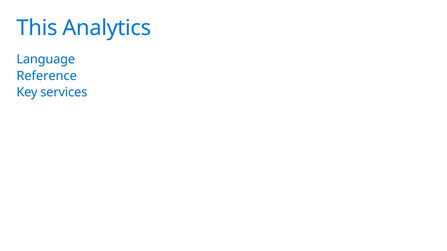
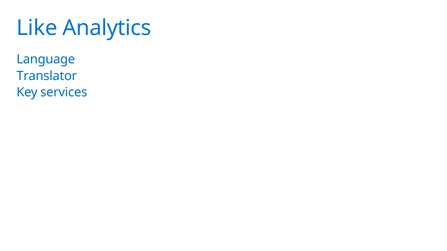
This: This -> Like (37, 28)
Reference: Reference -> Translator (47, 76)
